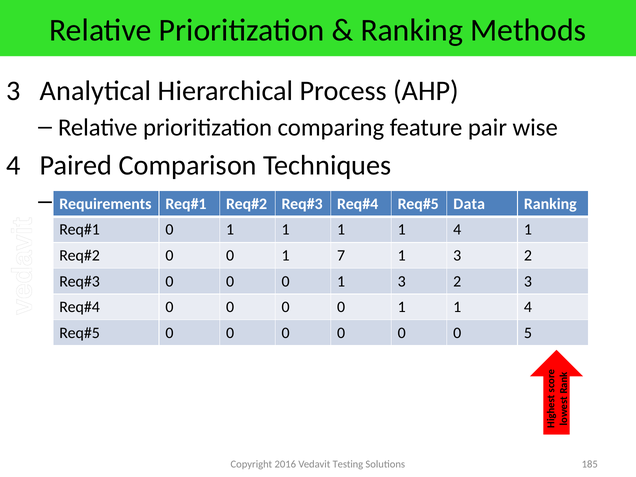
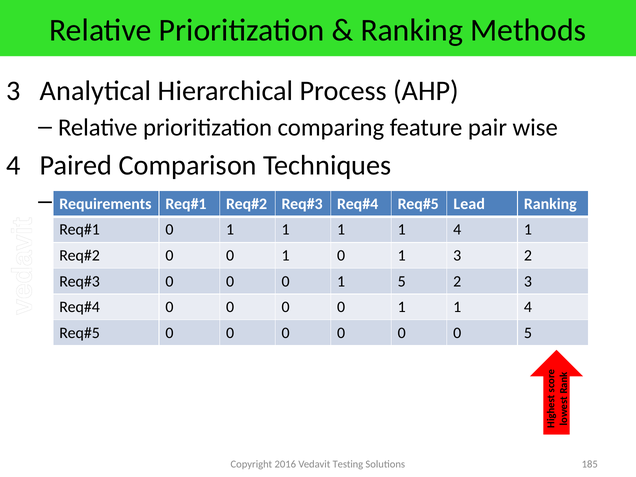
Data: Data -> Lead (469, 204)
1 7: 7 -> 0 (341, 255)
0 1 3: 3 -> 5 (402, 281)
